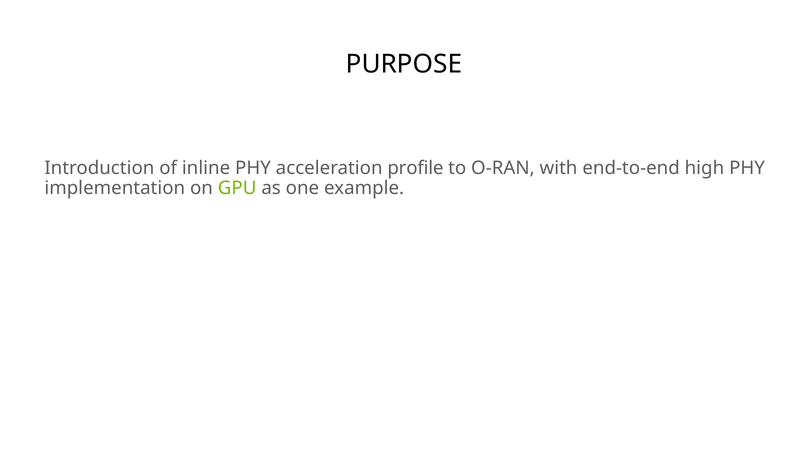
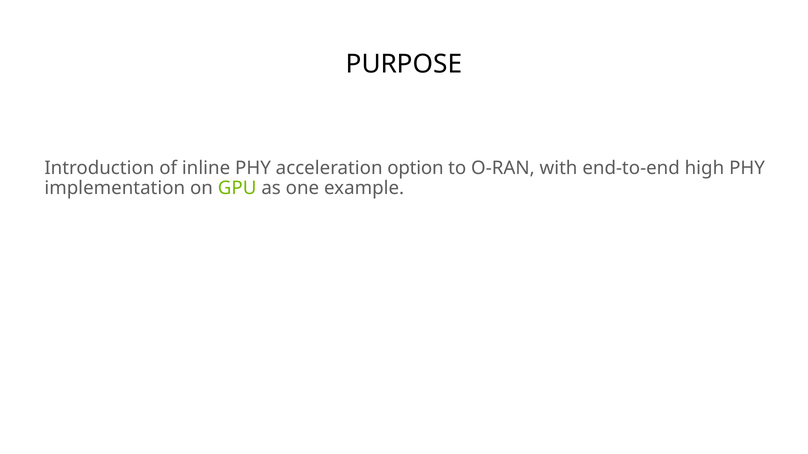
profile: profile -> option (415, 168)
